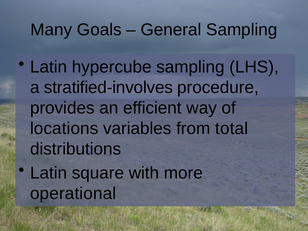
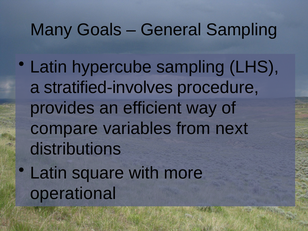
locations: locations -> compare (64, 128)
total: total -> next (232, 128)
